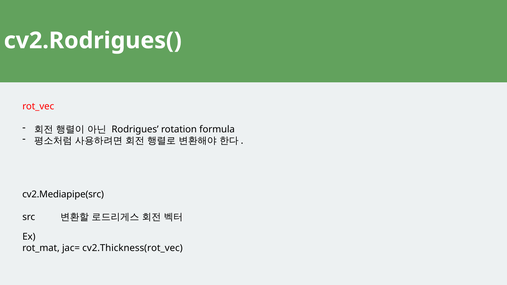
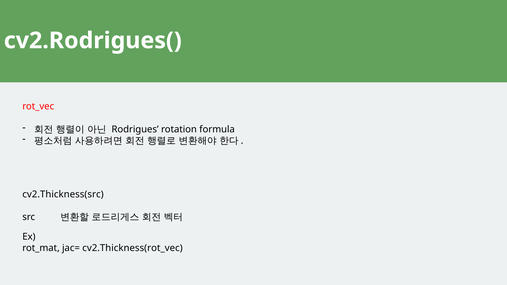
cv2.Mediapipe(src: cv2.Mediapipe(src -> cv2.Thickness(src (63, 194)
